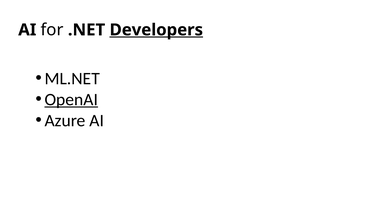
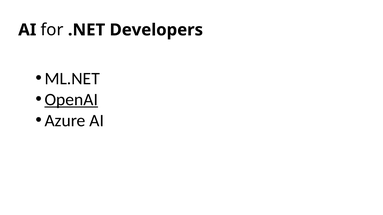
Developers underline: present -> none (156, 30)
